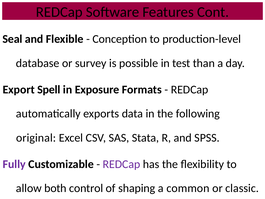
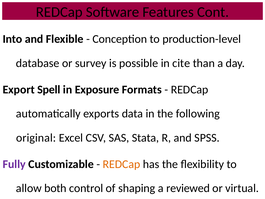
Seal: Seal -> Into (12, 39)
test: test -> cite (181, 63)
REDCap colour: purple -> orange (122, 164)
common: common -> reviewed (188, 188)
classic: classic -> virtual (242, 188)
